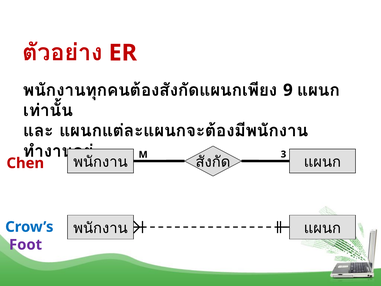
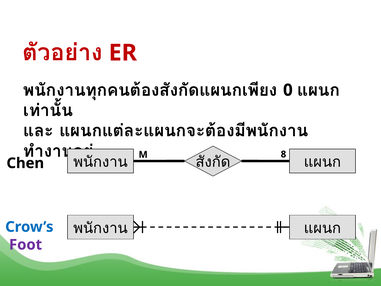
9: 9 -> 0 (288, 90)
3: 3 -> 8 (283, 154)
Chen colour: red -> black (25, 163)
